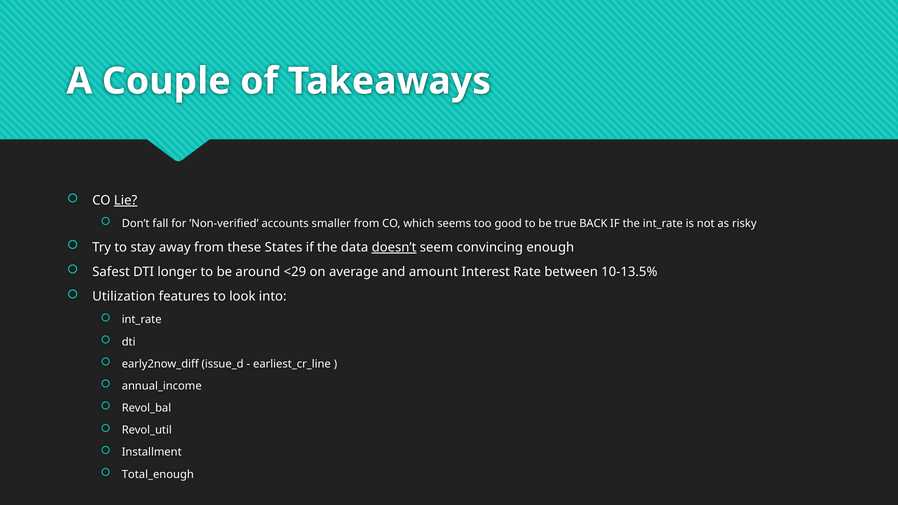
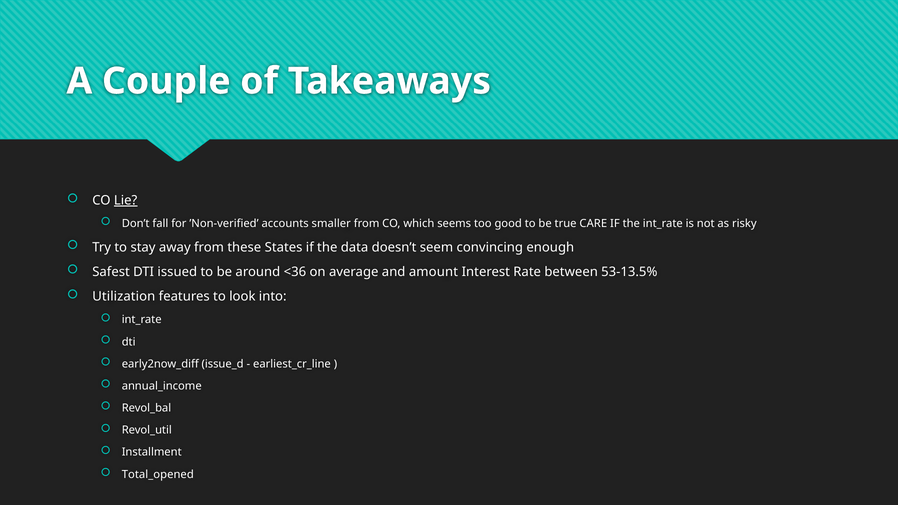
BACK: BACK -> CARE (593, 224)
doesn’t underline: present -> none (394, 247)
longer: longer -> issued (177, 272)
<29: <29 -> <36 (295, 272)
10-13.5%: 10-13.5% -> 53-13.5% (629, 272)
Total_enough: Total_enough -> Total_opened (158, 474)
